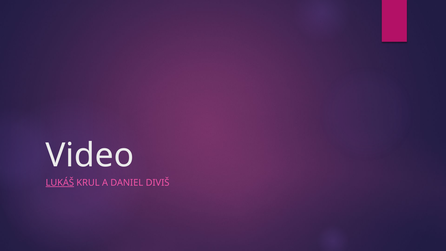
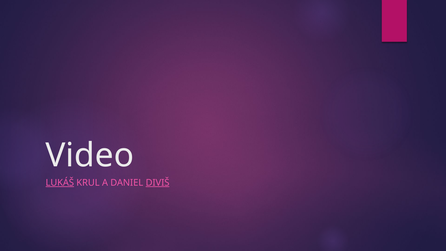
DIVIŠ underline: none -> present (158, 183)
